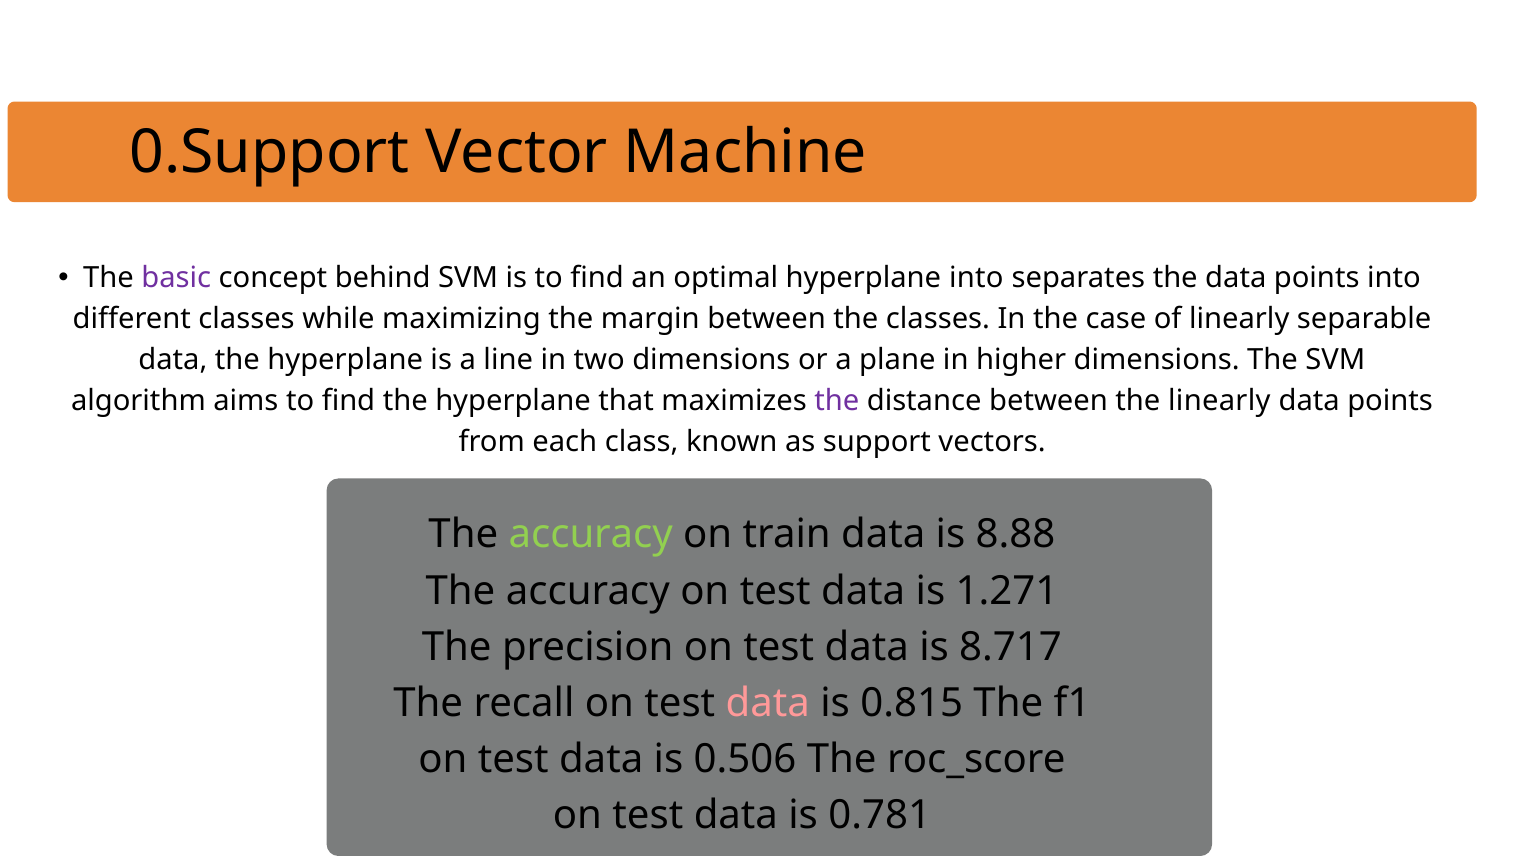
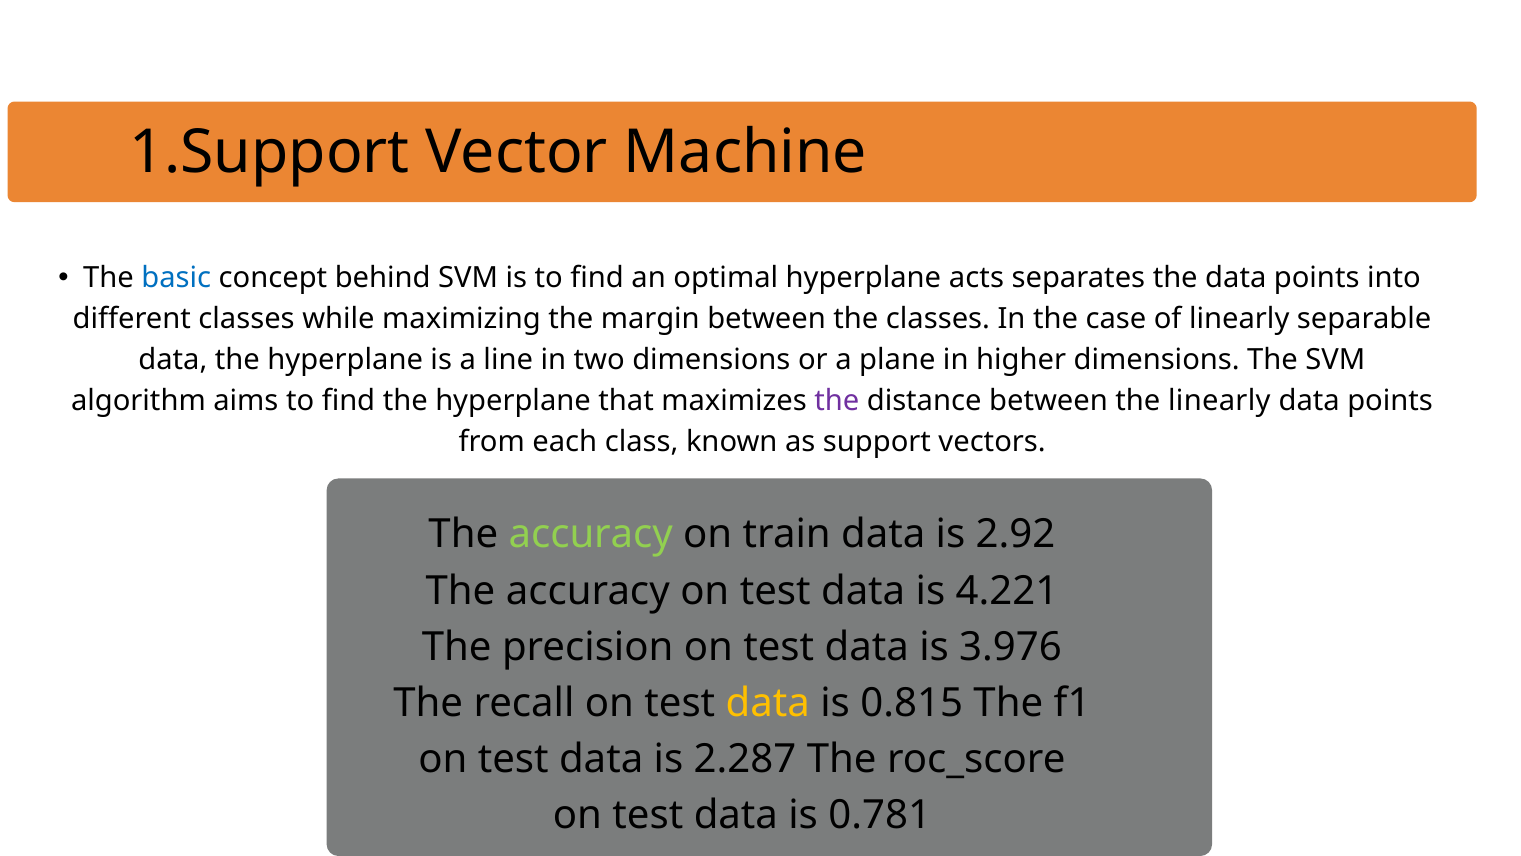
0.Support: 0.Support -> 1.Support (270, 152)
basic colour: purple -> blue (176, 278)
hyperplane into: into -> acts (976, 278)
8.88: 8.88 -> 2.92 (1016, 534)
1.271: 1.271 -> 4.221 (1007, 591)
8.717: 8.717 -> 3.976 (1011, 647)
data colour: pink -> yellow (768, 703)
0.506: 0.506 -> 2.287 (745, 759)
